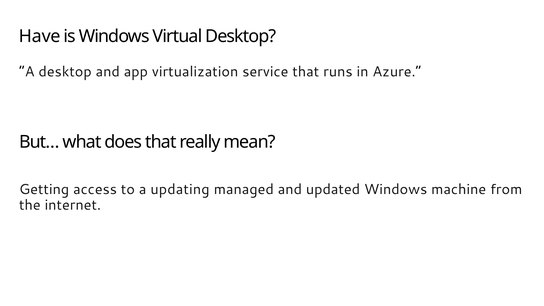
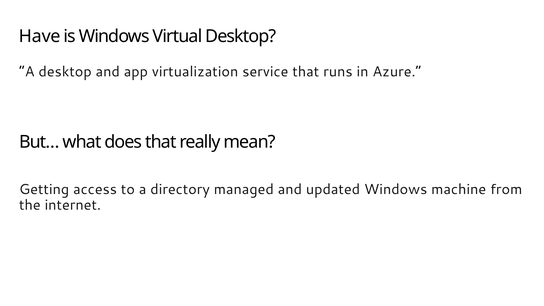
updating: updating -> directory (180, 190)
